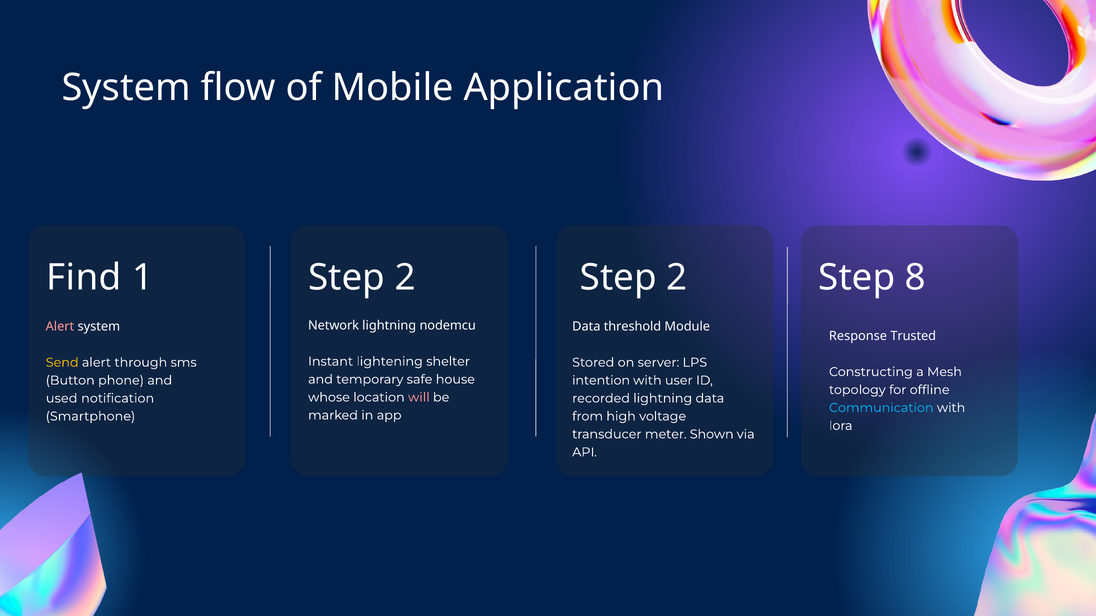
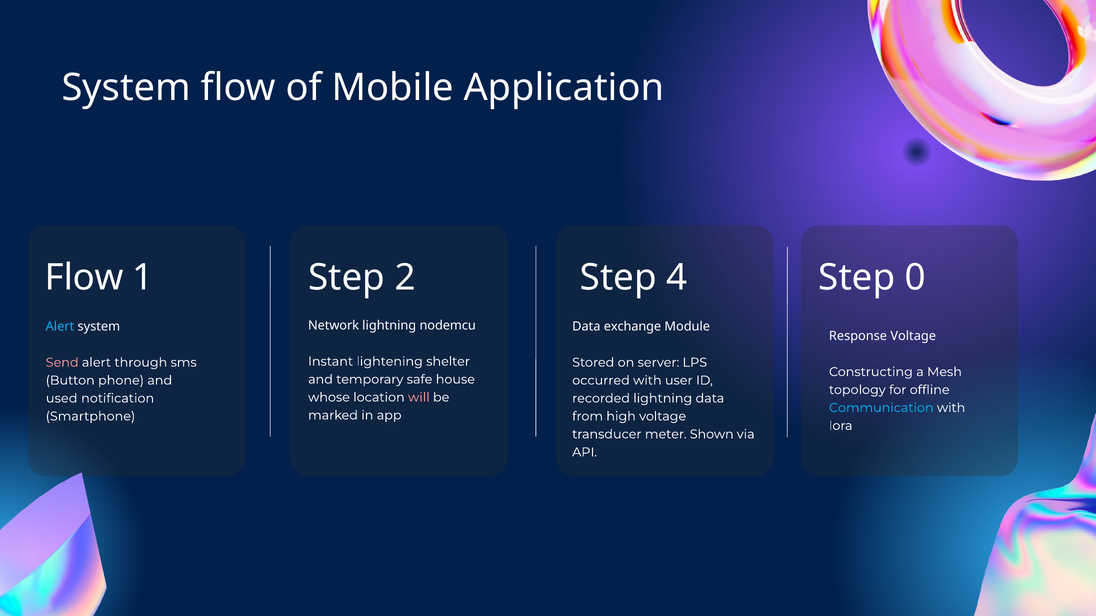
Find: Find -> Flow (84, 278)
2: 2 -> 4 (677, 278)
8: 8 -> 0 (915, 278)
Alert colour: pink -> light blue (60, 327)
threshold: threshold -> exchange (632, 327)
Response Trusted: Trusted -> Voltage (913, 336)
Send colour: yellow -> pink (62, 363)
intention: intention -> occurred (601, 381)
